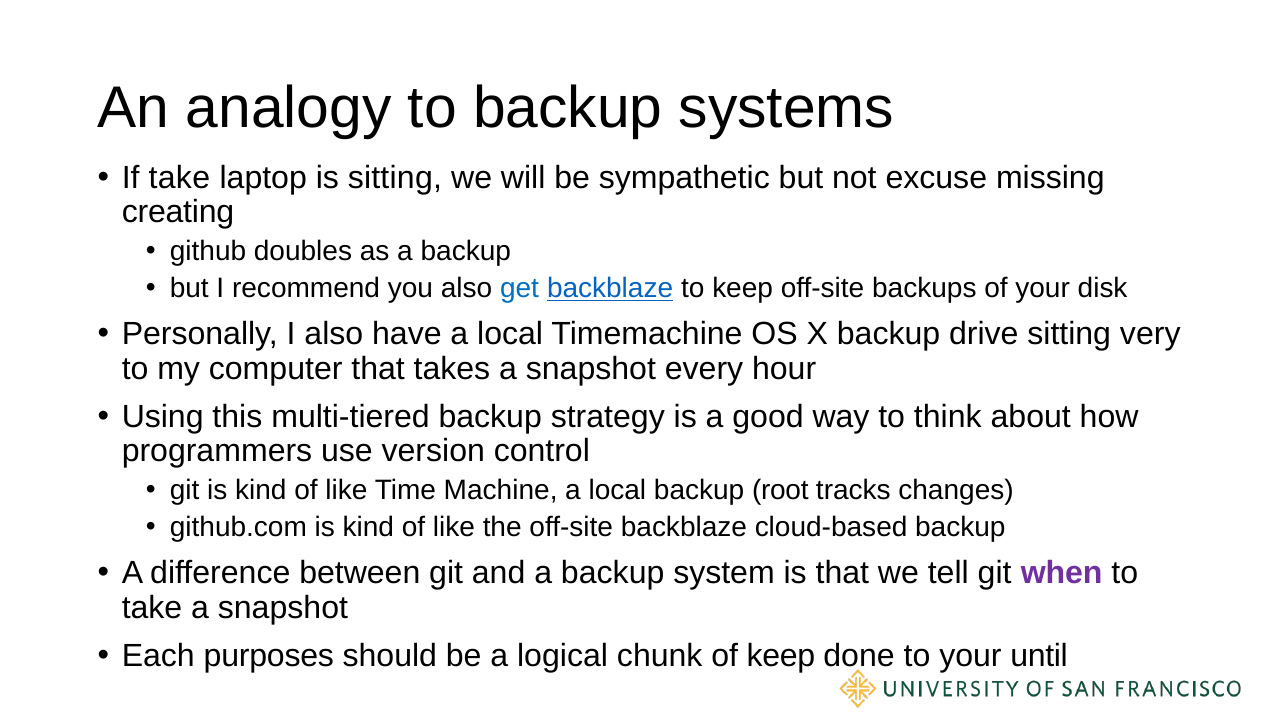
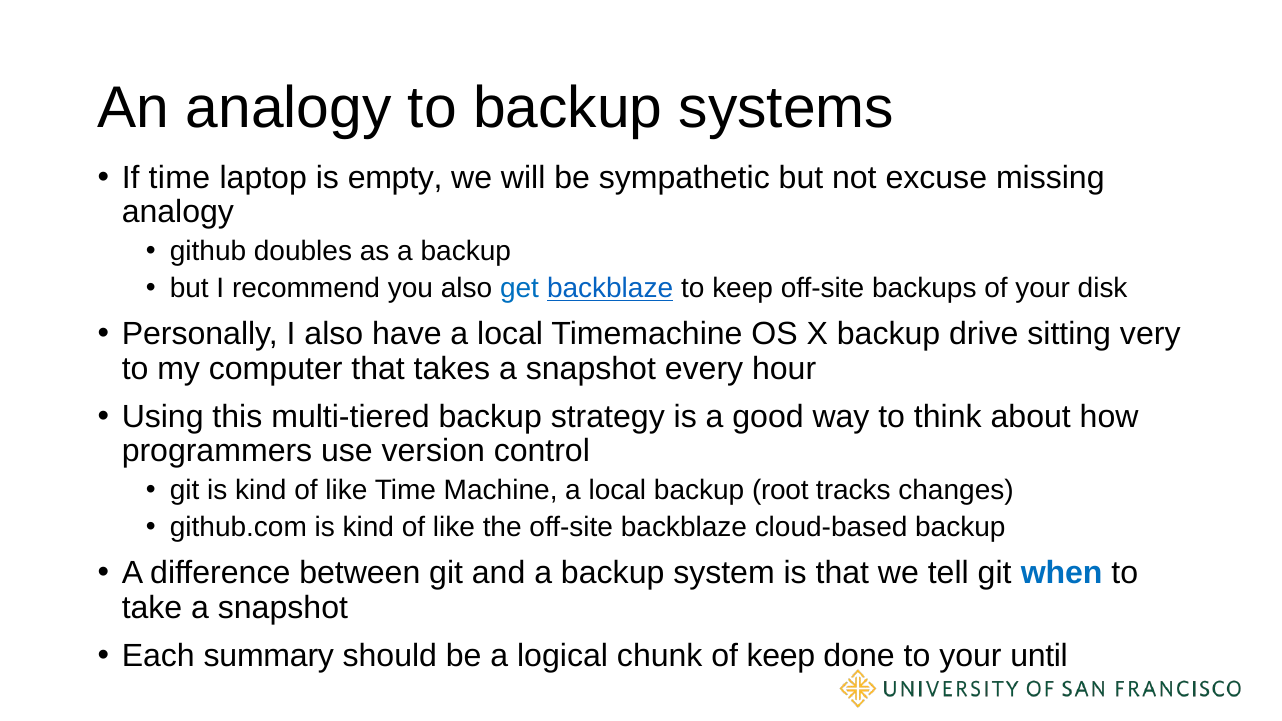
If take: take -> time (179, 178)
is sitting: sitting -> empty (395, 178)
creating: creating -> analogy (178, 212)
when colour: purple -> blue (1062, 573)
purposes: purposes -> summary (269, 656)
